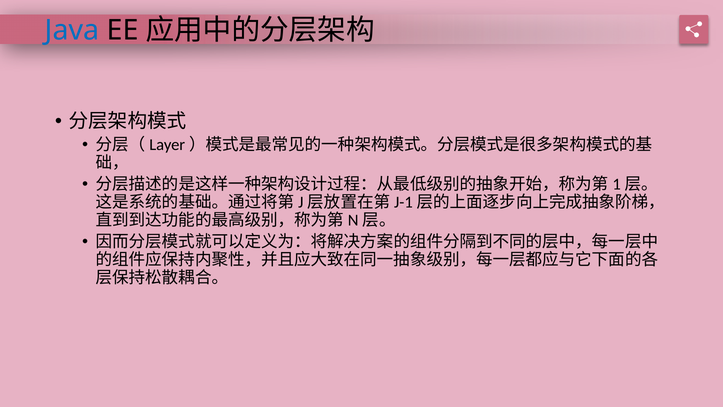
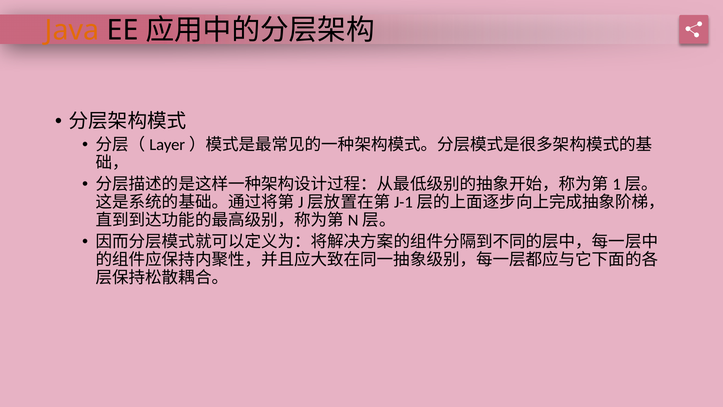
Java colour: blue -> orange (72, 30)
